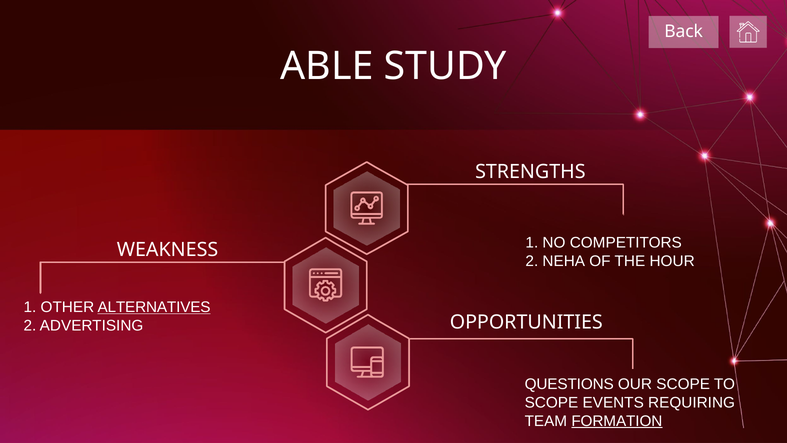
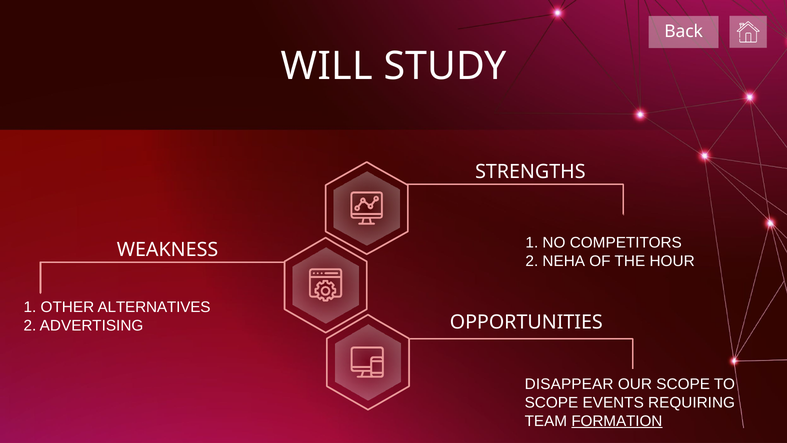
ABLE: ABLE -> WILL (327, 66)
ALTERNATIVES underline: present -> none (154, 307)
QUESTIONS: QUESTIONS -> DISAPPEAR (569, 384)
